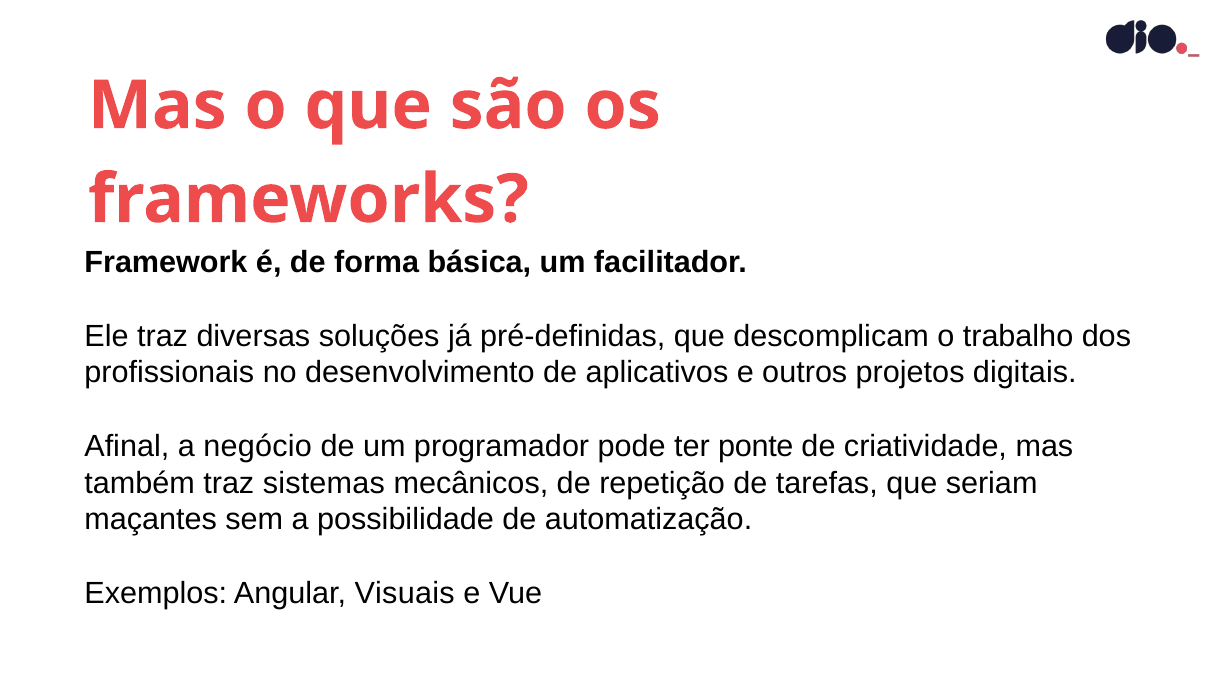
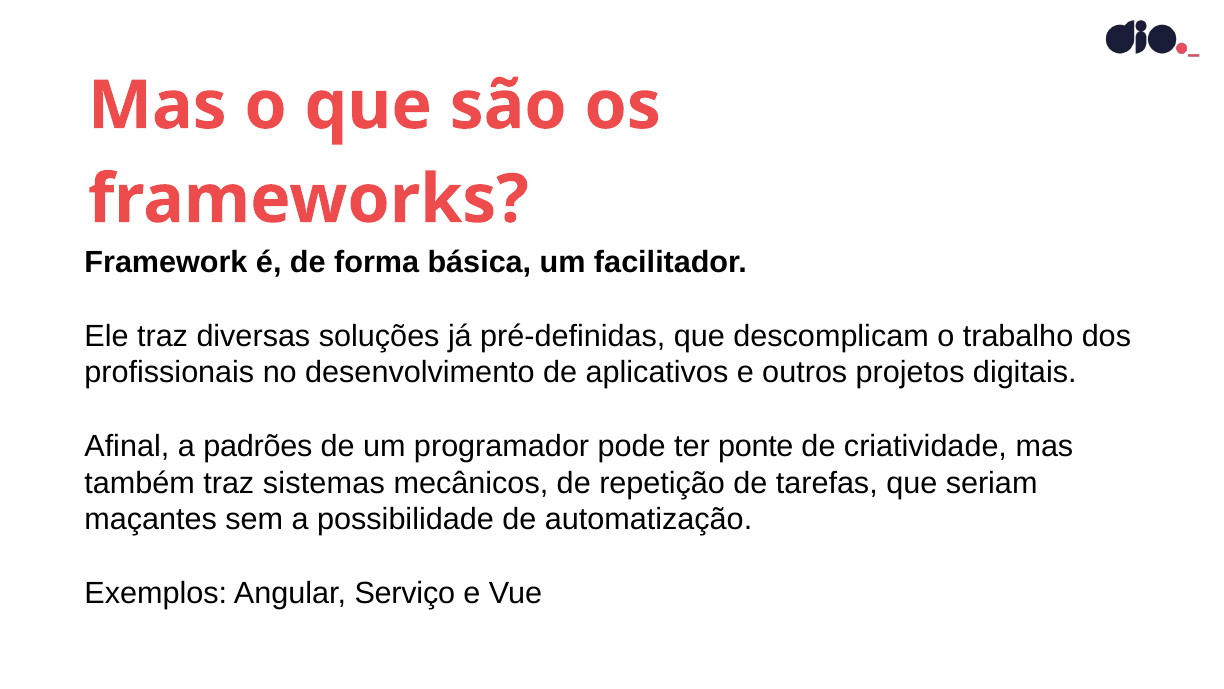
negócio: negócio -> padrões (258, 446)
Visuais: Visuais -> Serviço (405, 593)
